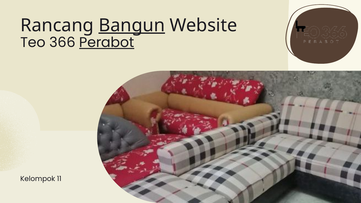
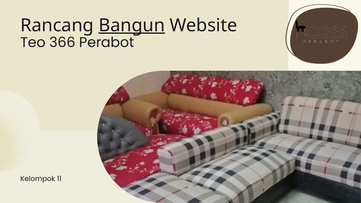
Perabot underline: present -> none (107, 42)
